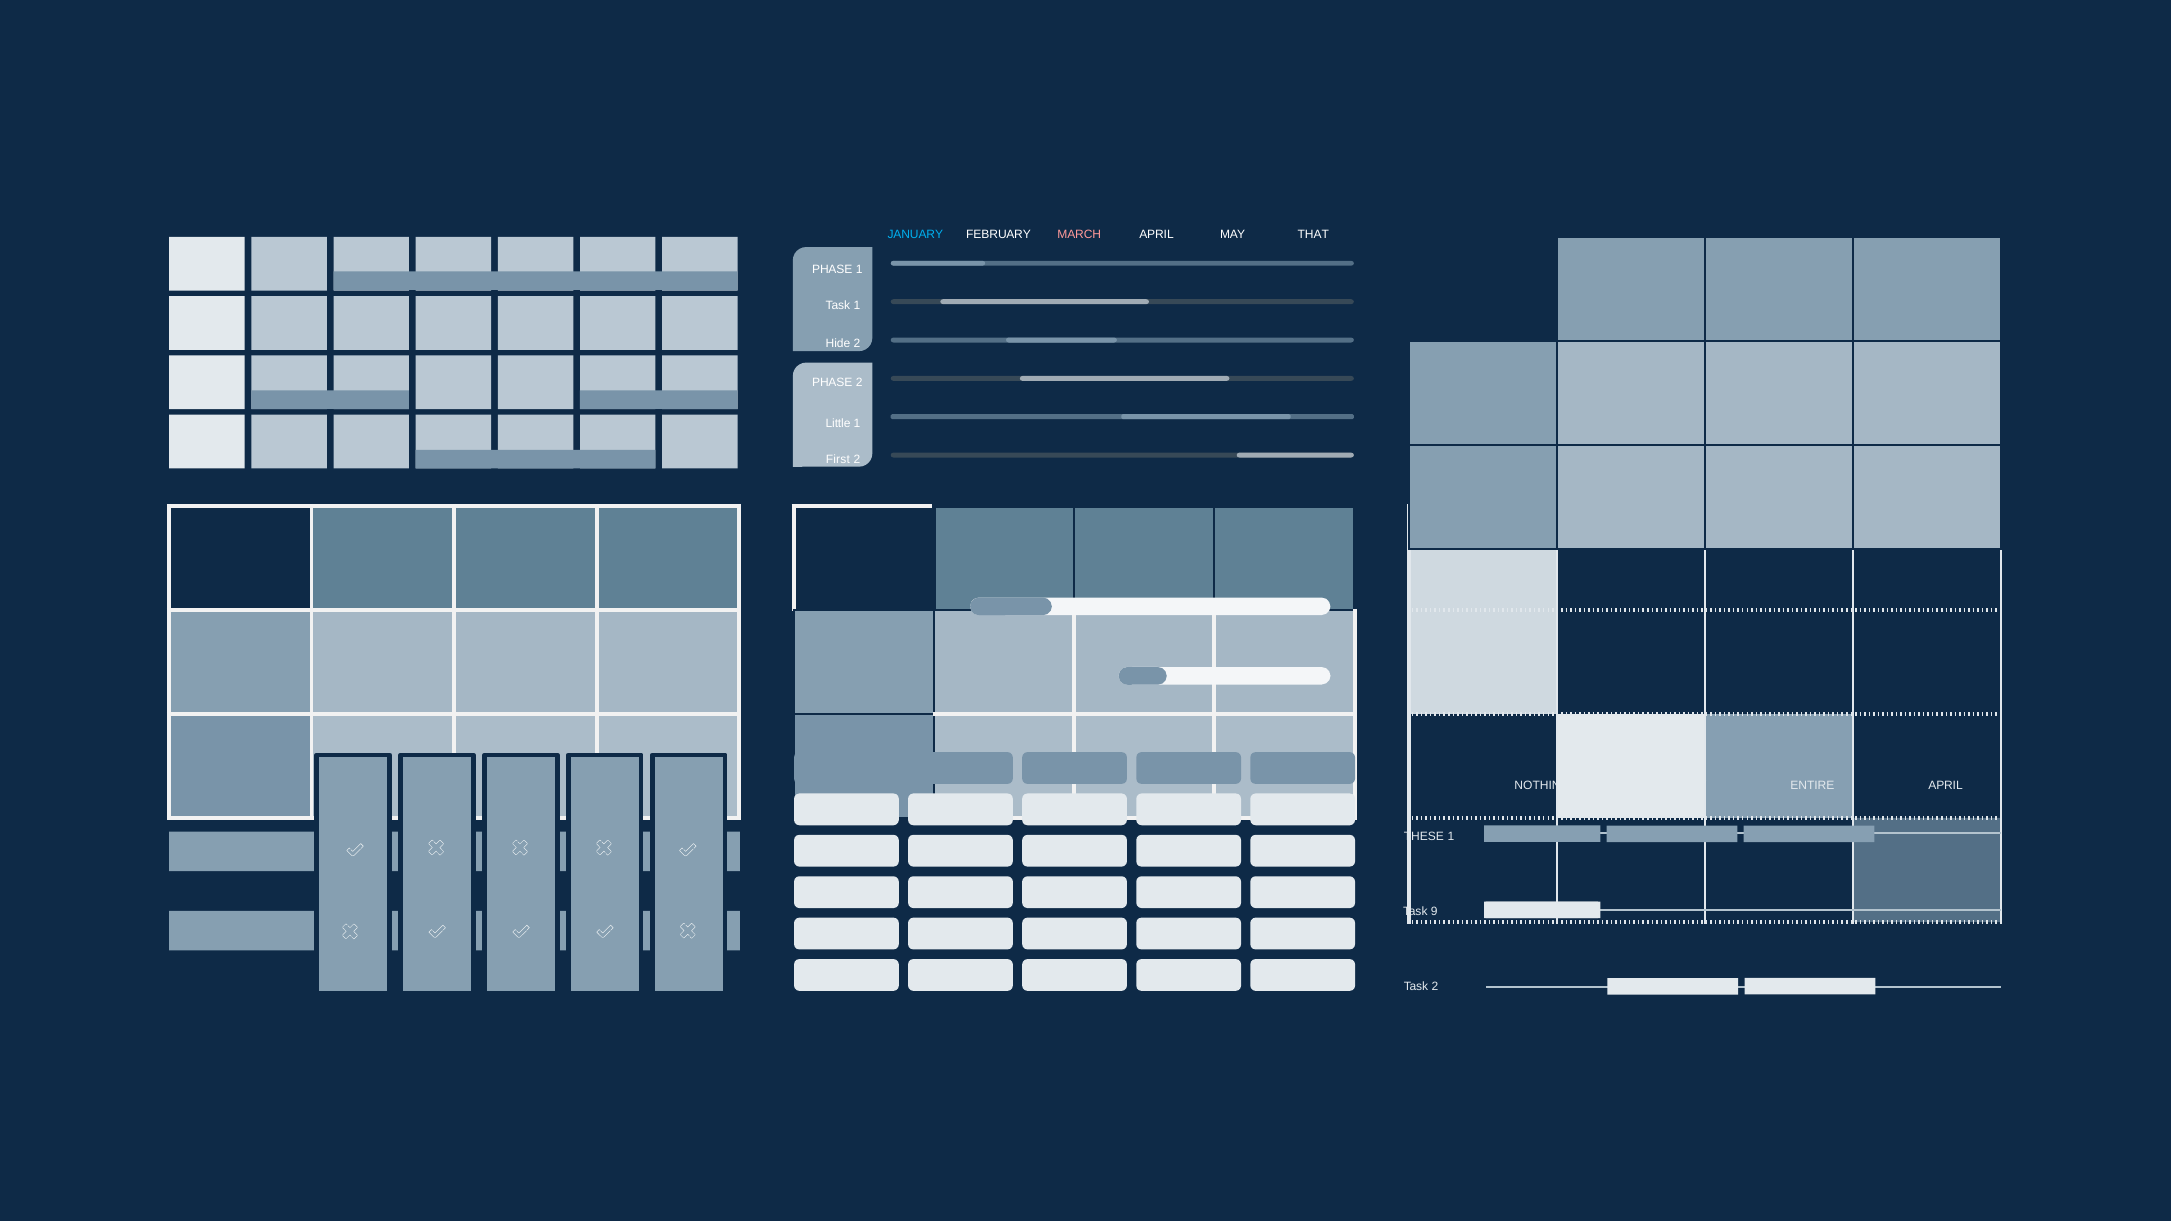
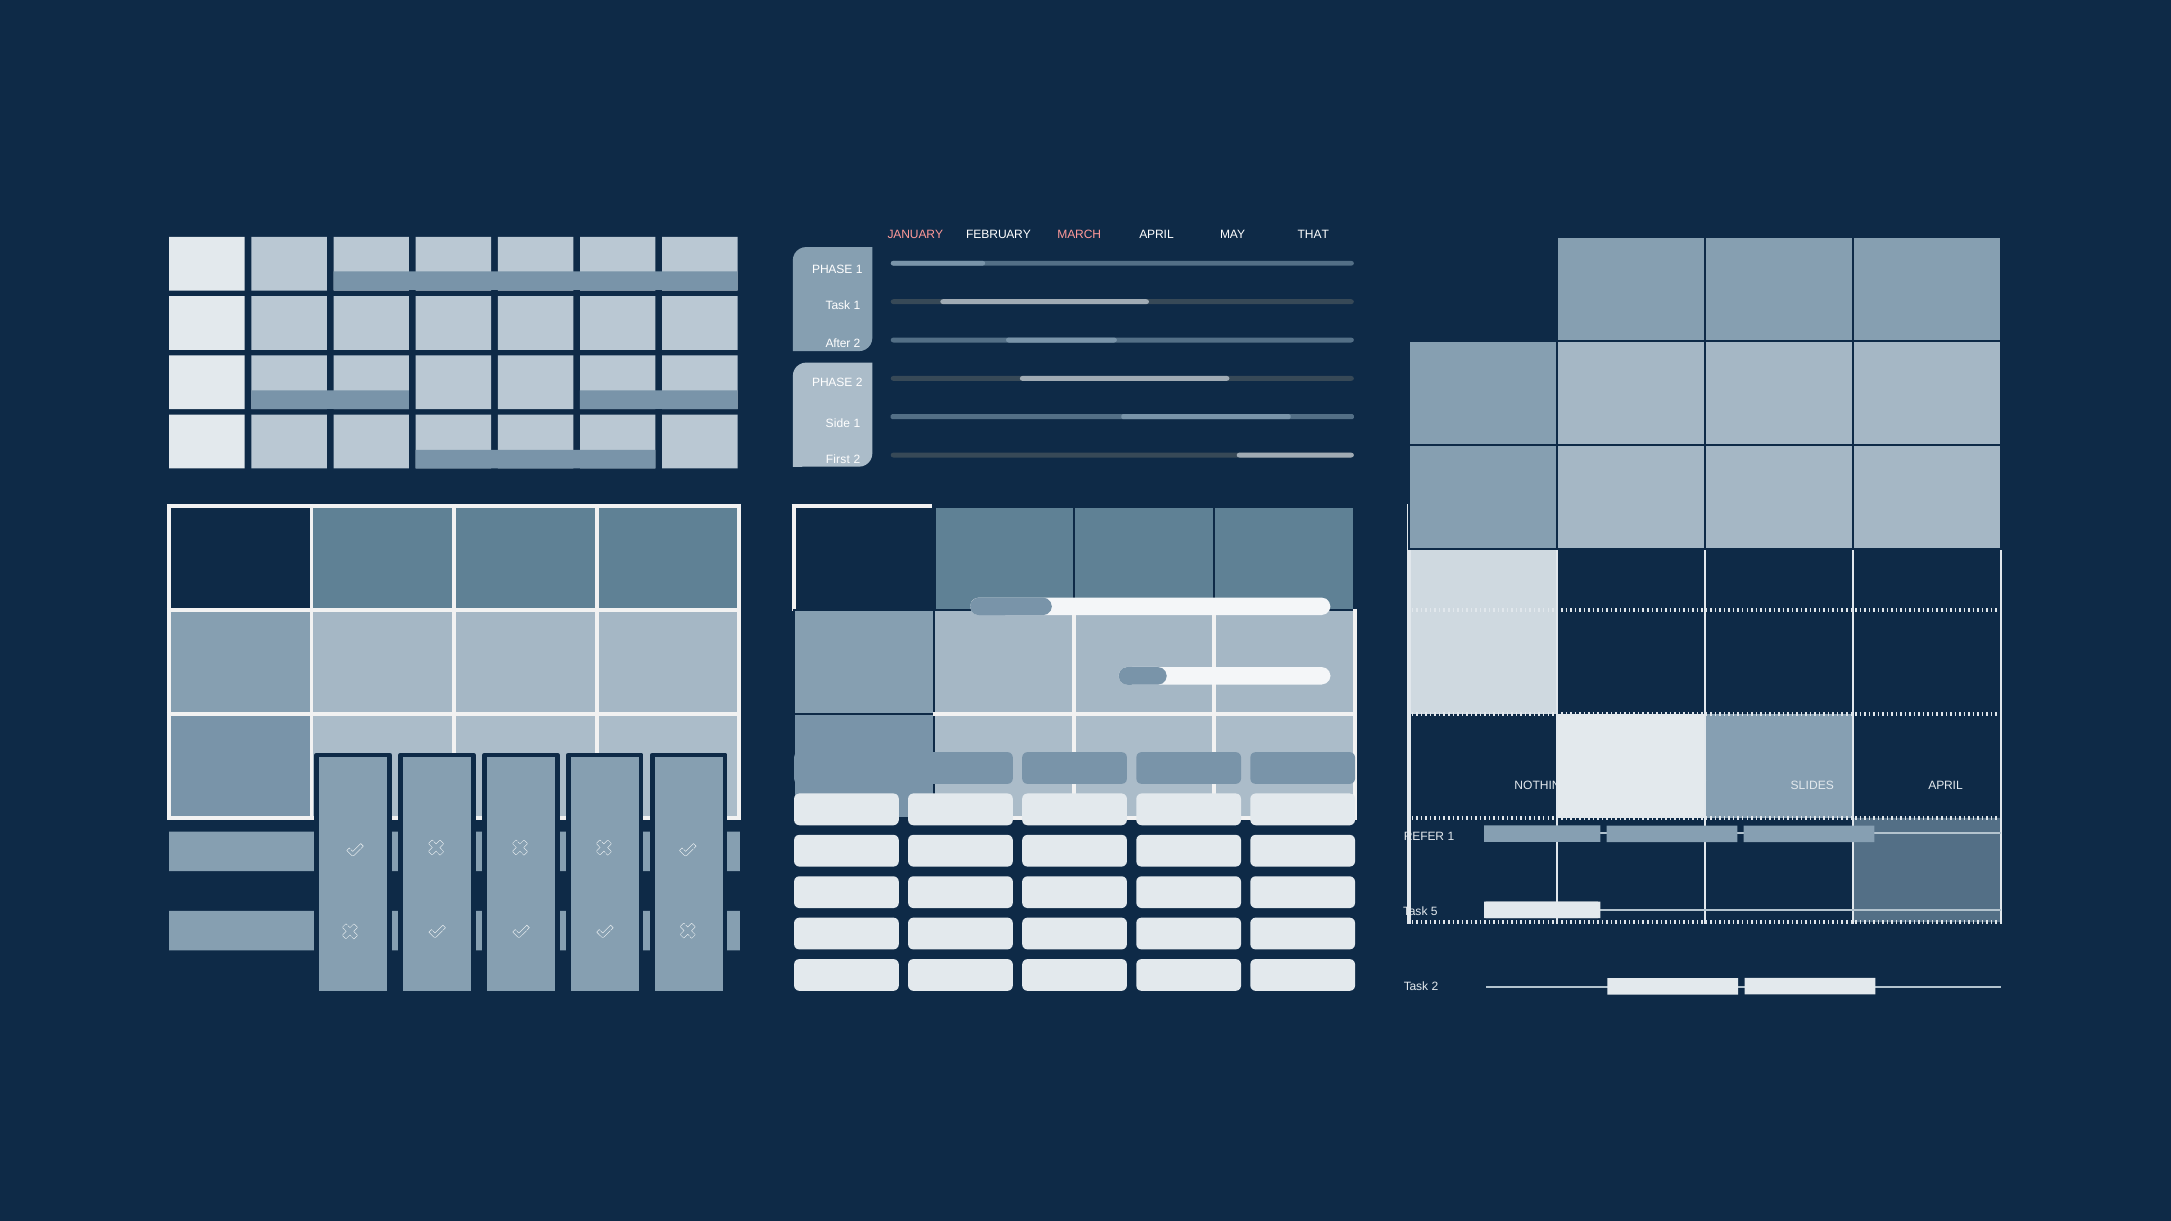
JANUARY colour: light blue -> pink (915, 234)
Hide: Hide -> After (838, 344)
Little: Little -> Side (838, 424)
ENTIRE: ENTIRE -> SLIDES (1812, 786)
THESE: THESE -> REFER (1424, 836)
9: 9 -> 5 (1434, 912)
